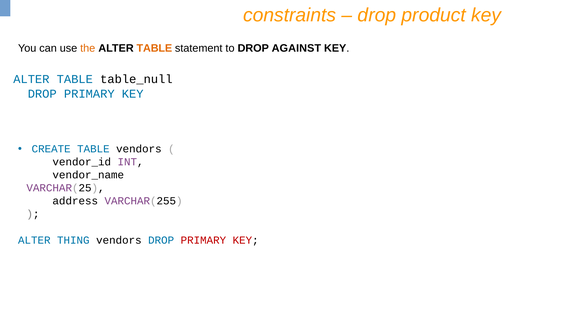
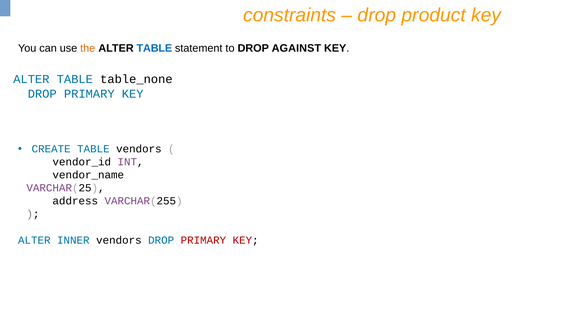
TABLE colour: orange -> blue (154, 48)
table_null: table_null -> table_none (136, 79)
THING: THING -> INNER (73, 240)
